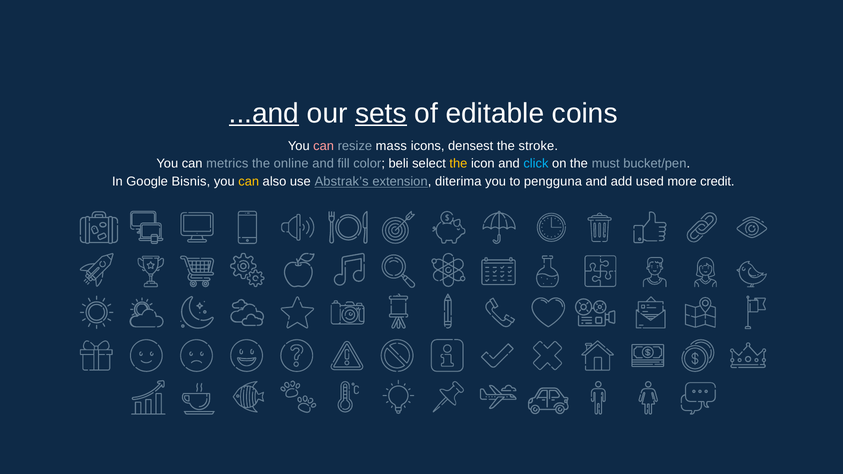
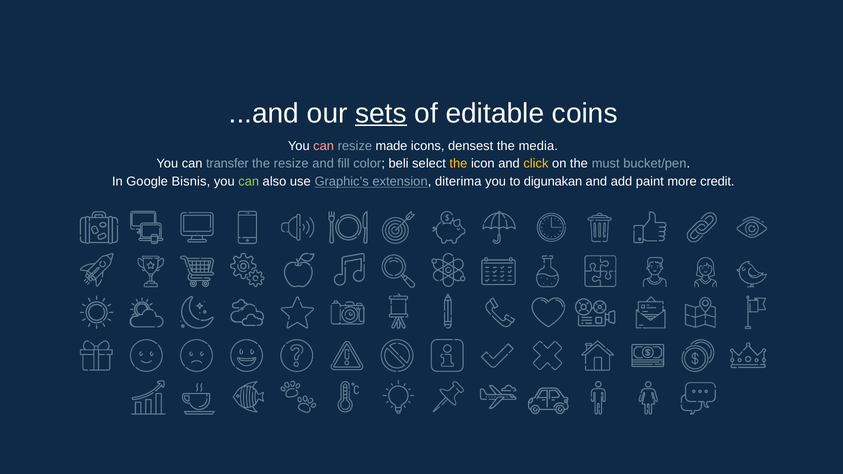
...and underline: present -> none (264, 113)
mass: mass -> made (391, 146)
stroke: stroke -> media (538, 146)
metrics: metrics -> transfer (227, 164)
the online: online -> resize (291, 164)
click colour: light blue -> yellow (536, 164)
can colour: yellow -> light green (249, 182)
Abstrak’s: Abstrak’s -> Graphic’s (342, 182)
pengguna: pengguna -> digunakan (553, 182)
used: used -> paint (650, 182)
